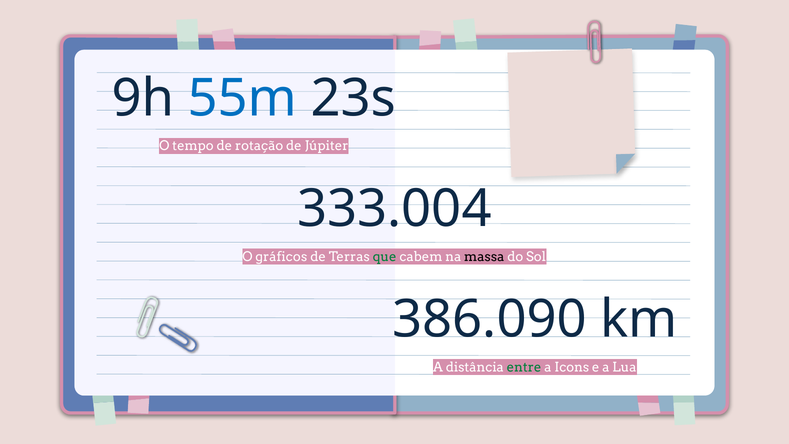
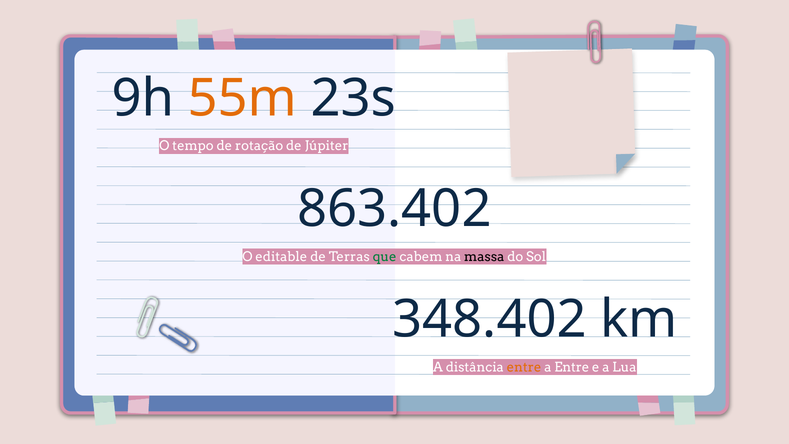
55m colour: blue -> orange (243, 98)
333.004: 333.004 -> 863.402 (394, 209)
gráficos: gráficos -> editable (281, 257)
386.090: 386.090 -> 348.402 (489, 319)
entre colour: green -> orange (524, 367)
a Icons: Icons -> Entre (572, 367)
